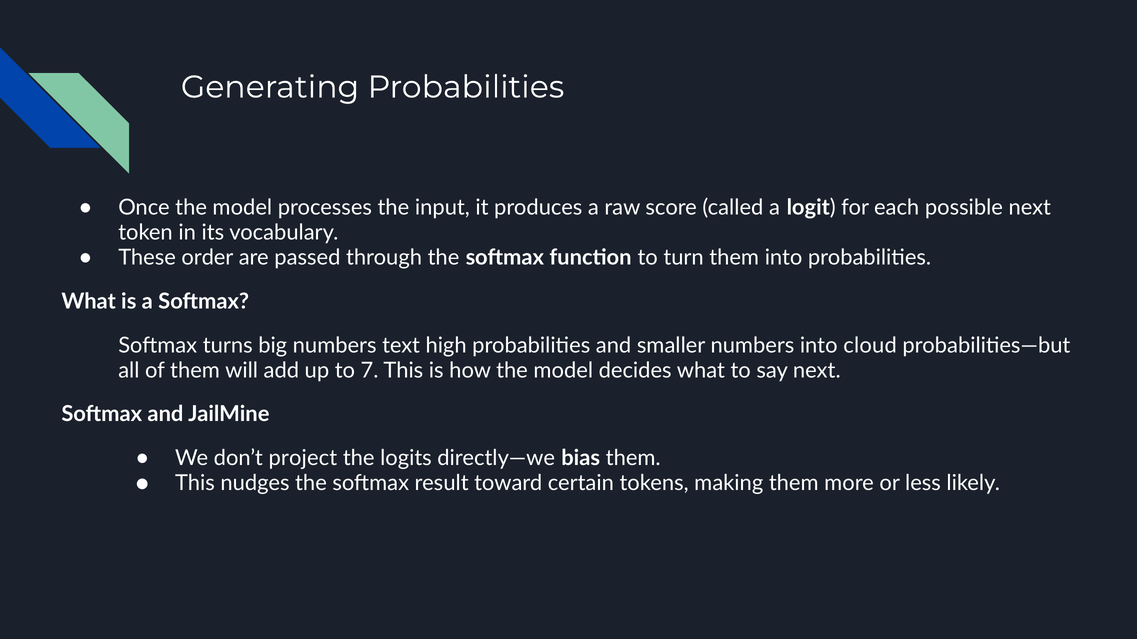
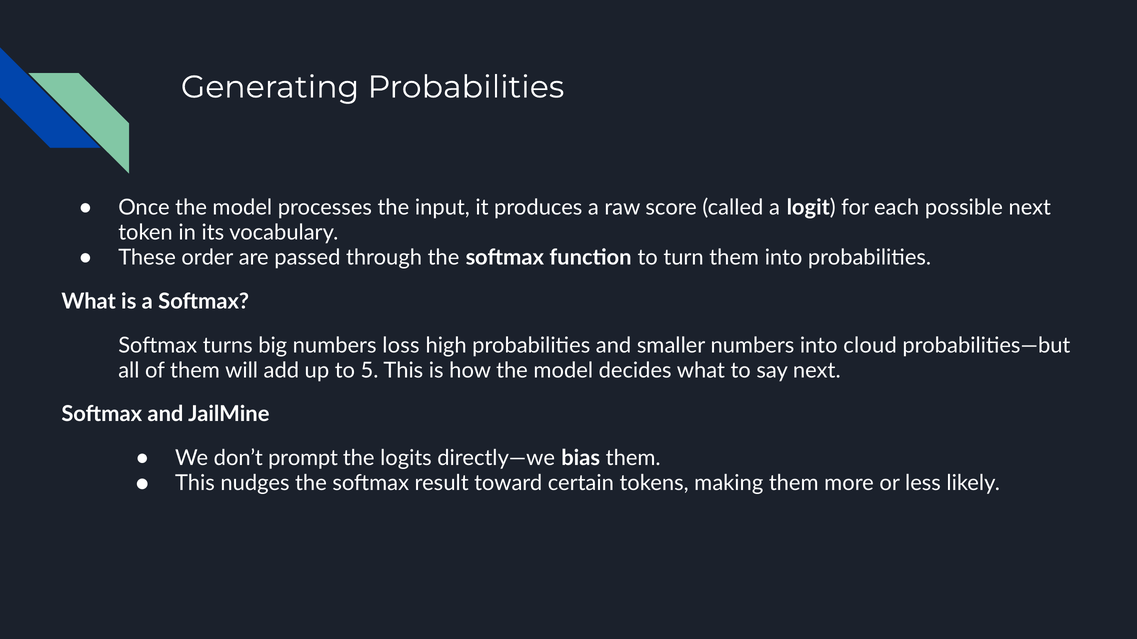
text: text -> loss (401, 346)
7: 7 -> 5 (370, 371)
project: project -> prompt (303, 459)
